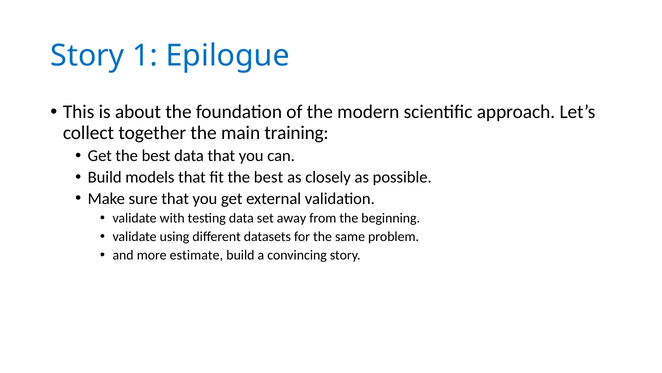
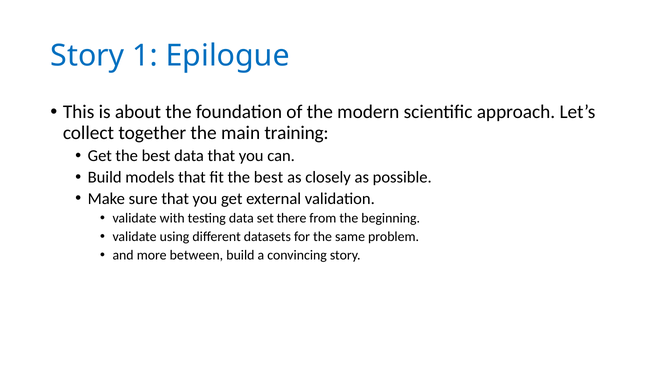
away: away -> there (292, 218)
estimate: estimate -> between (196, 255)
